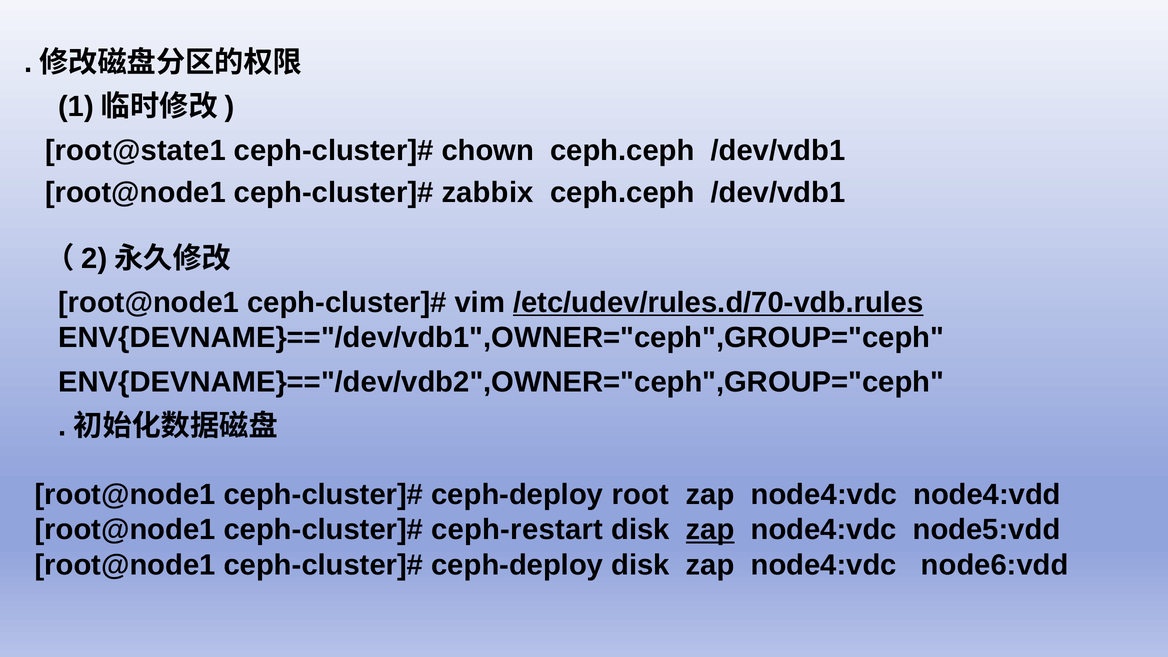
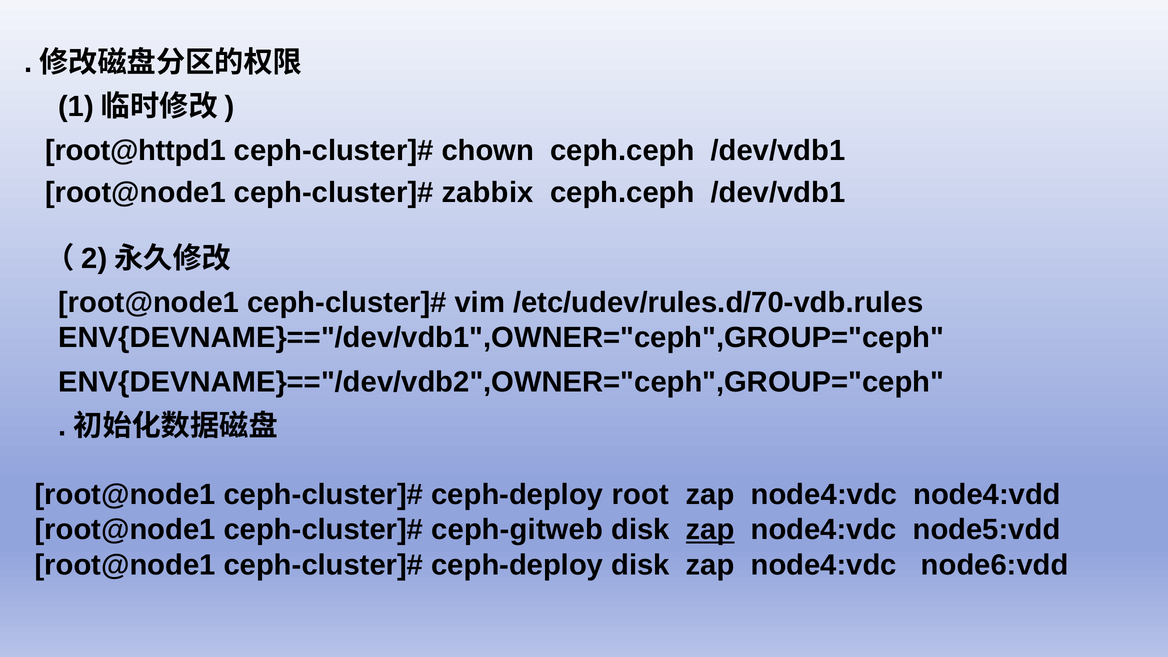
root@state1: root@state1 -> root@httpd1 (136, 151)
/etc/udev/rules.d/70-vdb.rules underline: present -> none (718, 303)
ceph-restart: ceph-restart -> ceph-gitweb (517, 530)
